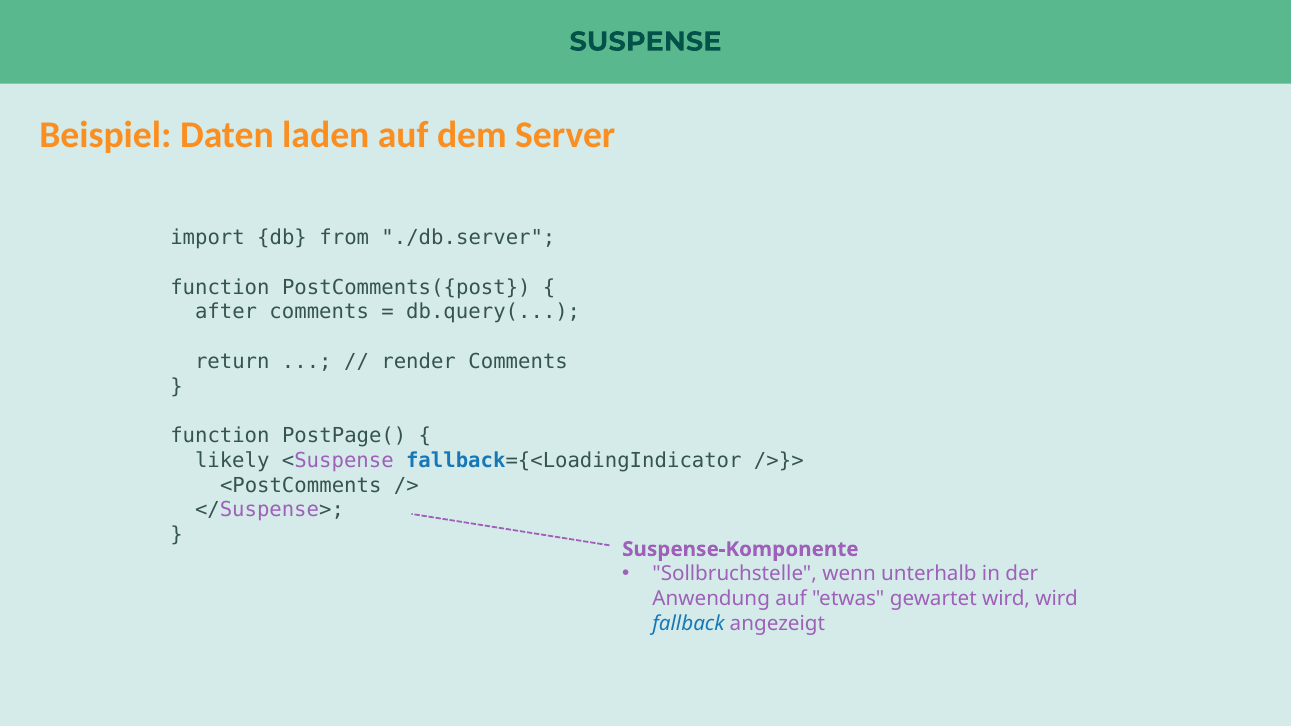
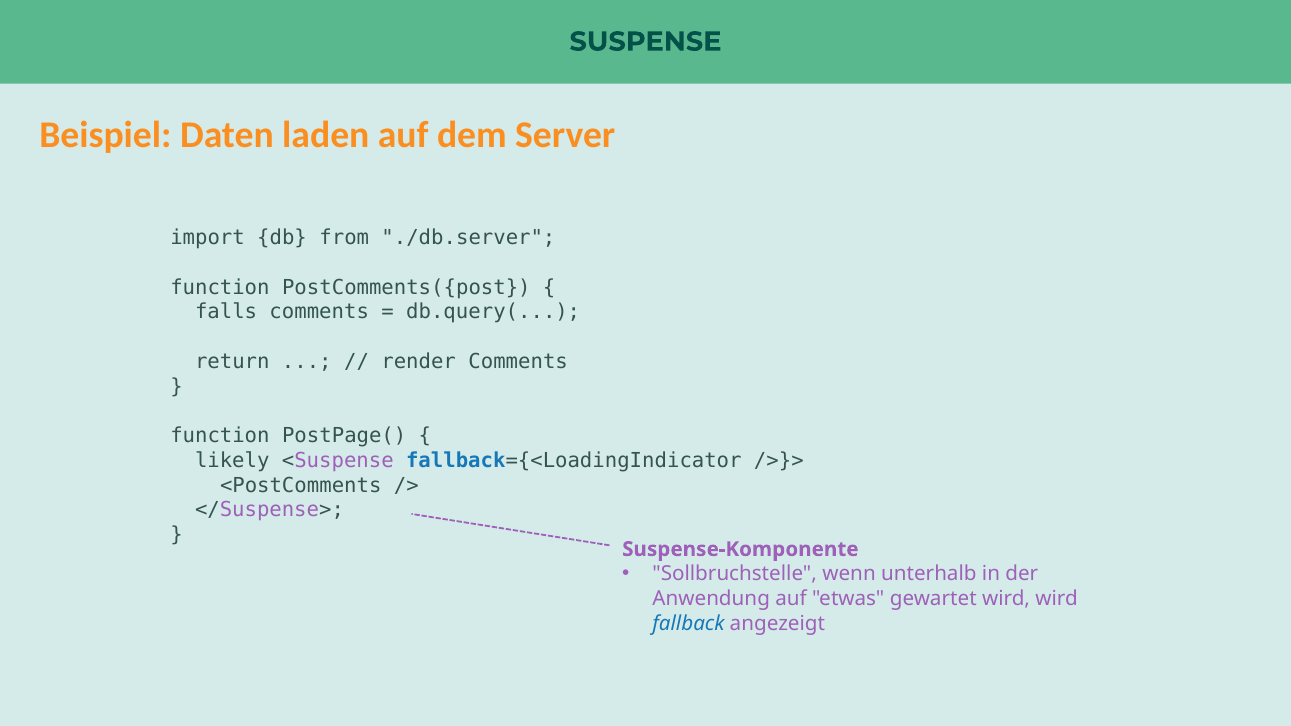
after: after -> falls (226, 312)
